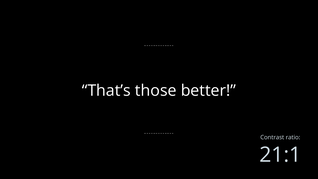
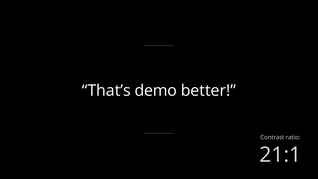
those: those -> demo (156, 91)
